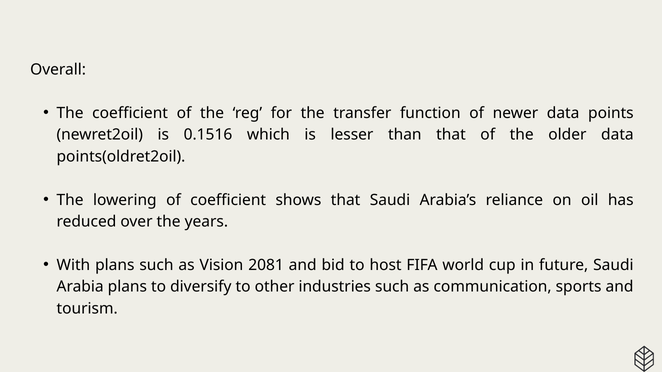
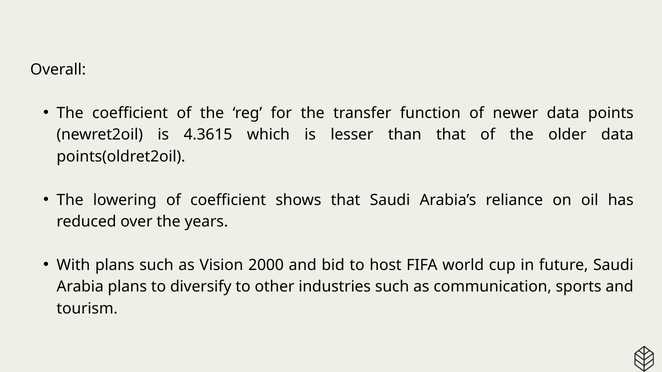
0.1516: 0.1516 -> 4.3615 (208, 135)
2081: 2081 -> 2000 (266, 265)
